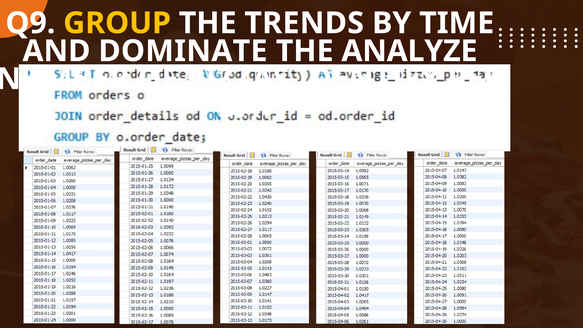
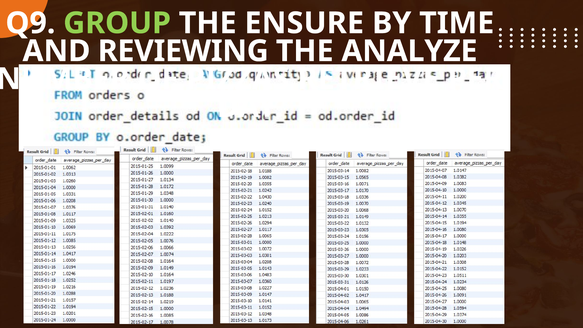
GROUP colour: yellow -> light green (117, 23)
TRENDS: TRENDS -> ENSURE (304, 23)
DOMINATE: DOMINATE -> REVIEWING (183, 51)
IDENTIFY: IDENTIFY -> RETRIEVE (368, 79)
